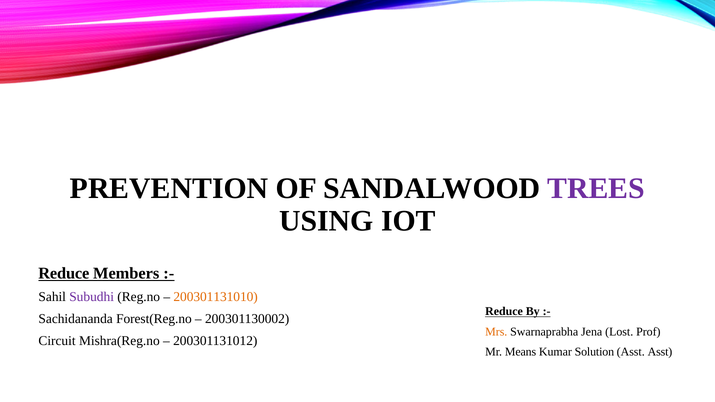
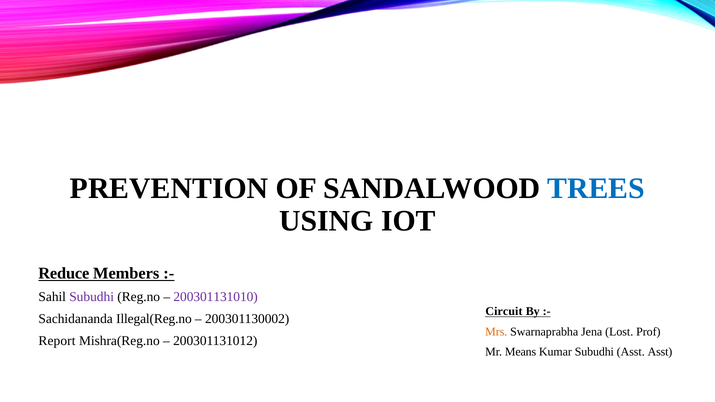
TREES colour: purple -> blue (596, 189)
200301131010 colour: orange -> purple (216, 297)
Reduce: Reduce -> Circuit (504, 312)
Forest(Reg.no: Forest(Reg.no -> Illegal(Reg.no (154, 319)
Circuit: Circuit -> Report (57, 341)
Kumar Solution: Solution -> Subudhi (594, 352)
